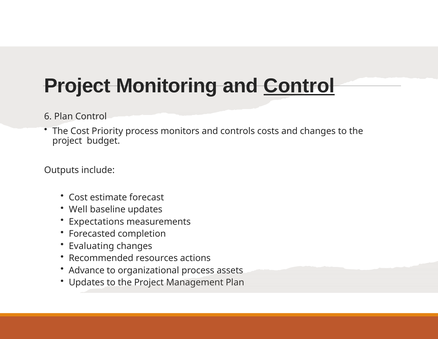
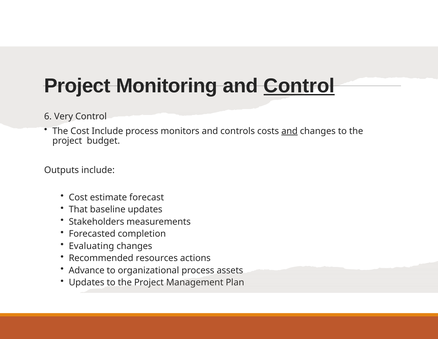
6 Plan: Plan -> Very (64, 116)
Cost Priority: Priority -> Include (107, 131)
and underline: none -> present (290, 131)
Well: Well -> That (78, 209)
Expectations: Expectations -> Stakeholders (96, 221)
